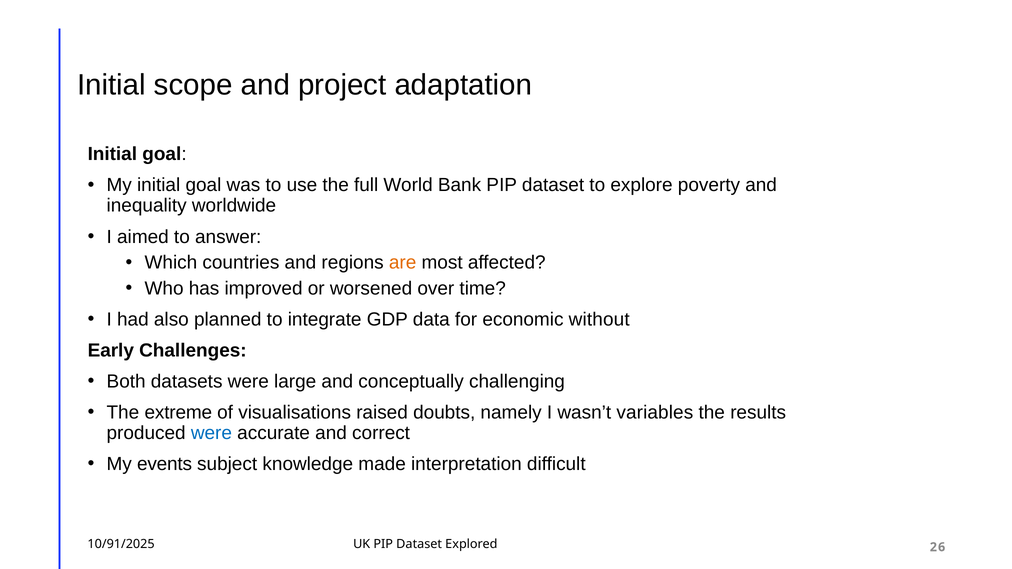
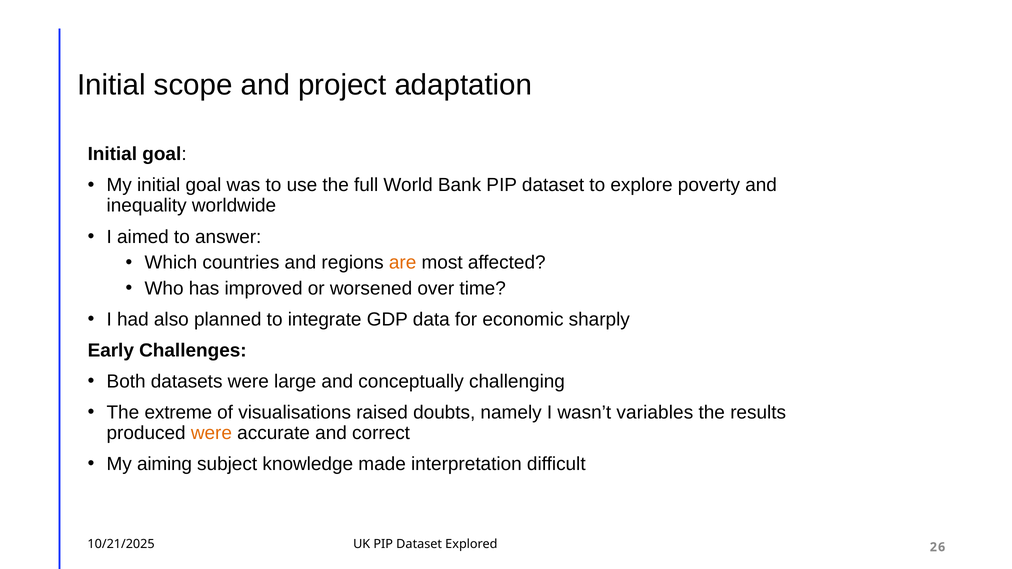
without: without -> sharply (599, 319)
were colour: blue -> orange (211, 433)
events: events -> aiming (165, 464)
10/91/2025: 10/91/2025 -> 10/21/2025 (121, 545)
